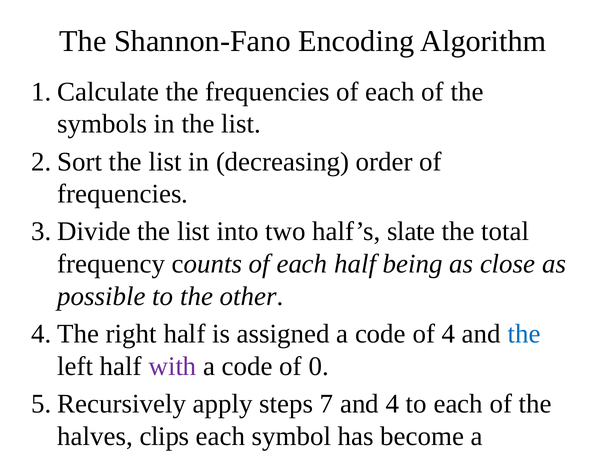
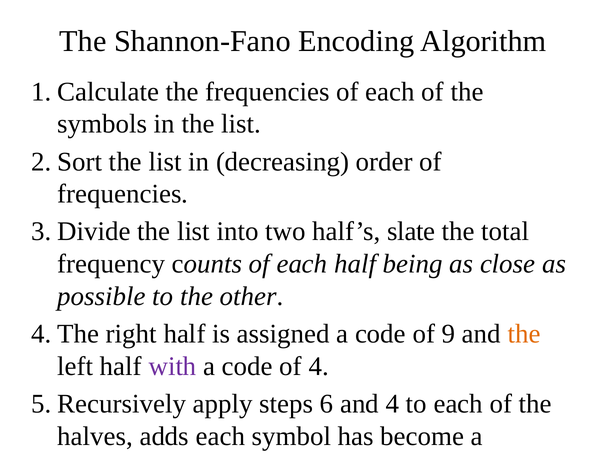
of 4: 4 -> 9 (448, 334)
the colour: blue -> orange (524, 334)
of 0: 0 -> 4 (319, 367)
7: 7 -> 6 (327, 404)
clips: clips -> adds (164, 437)
